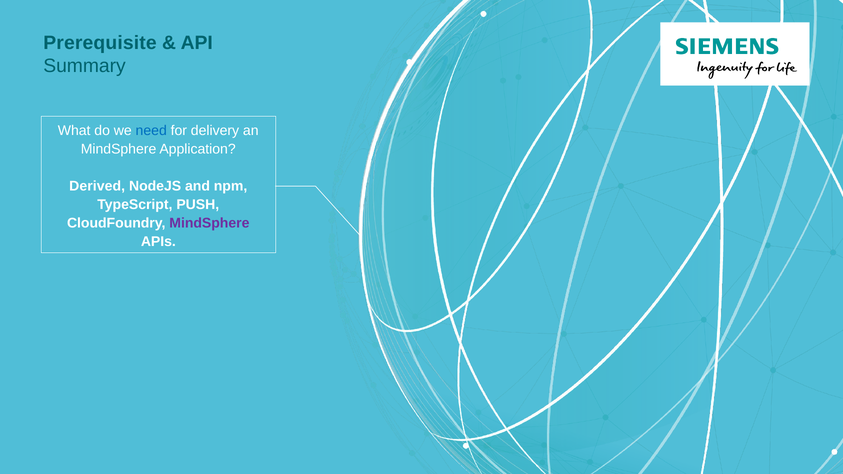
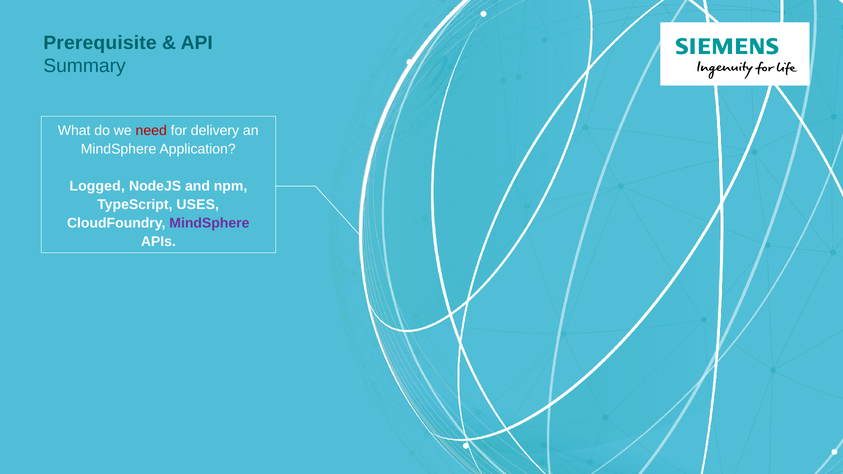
need colour: blue -> red (151, 131)
Derived: Derived -> Logged (97, 186)
PUSH: PUSH -> USES (198, 205)
